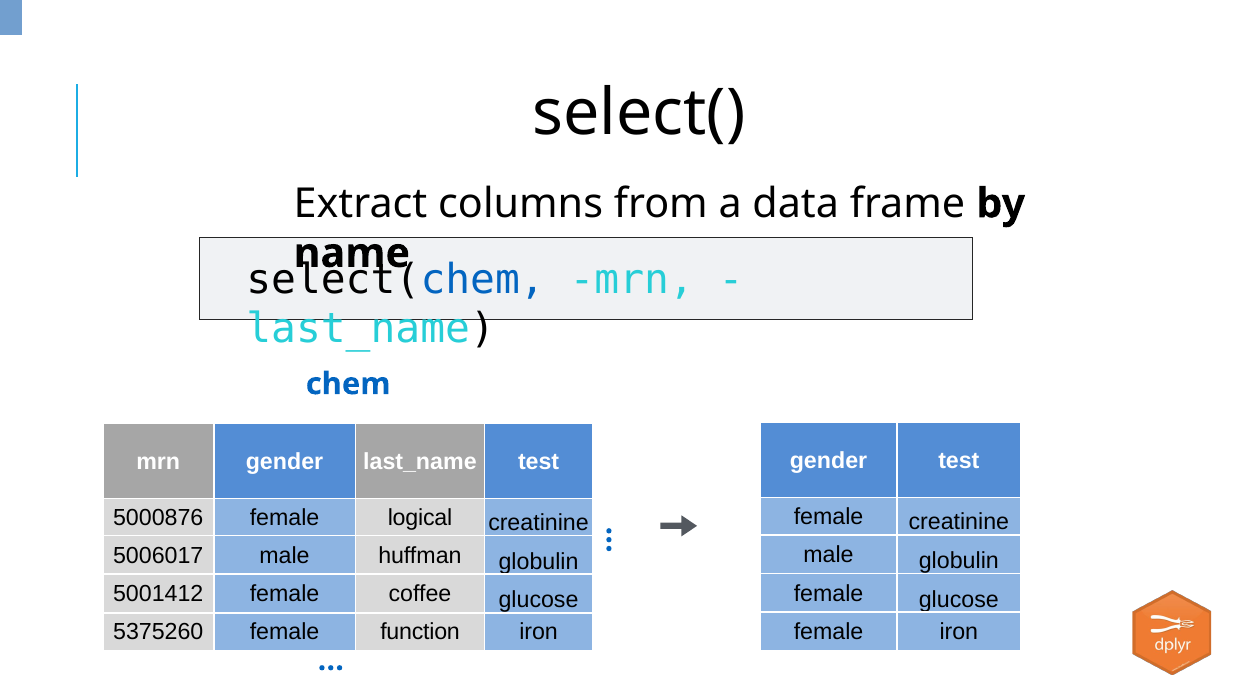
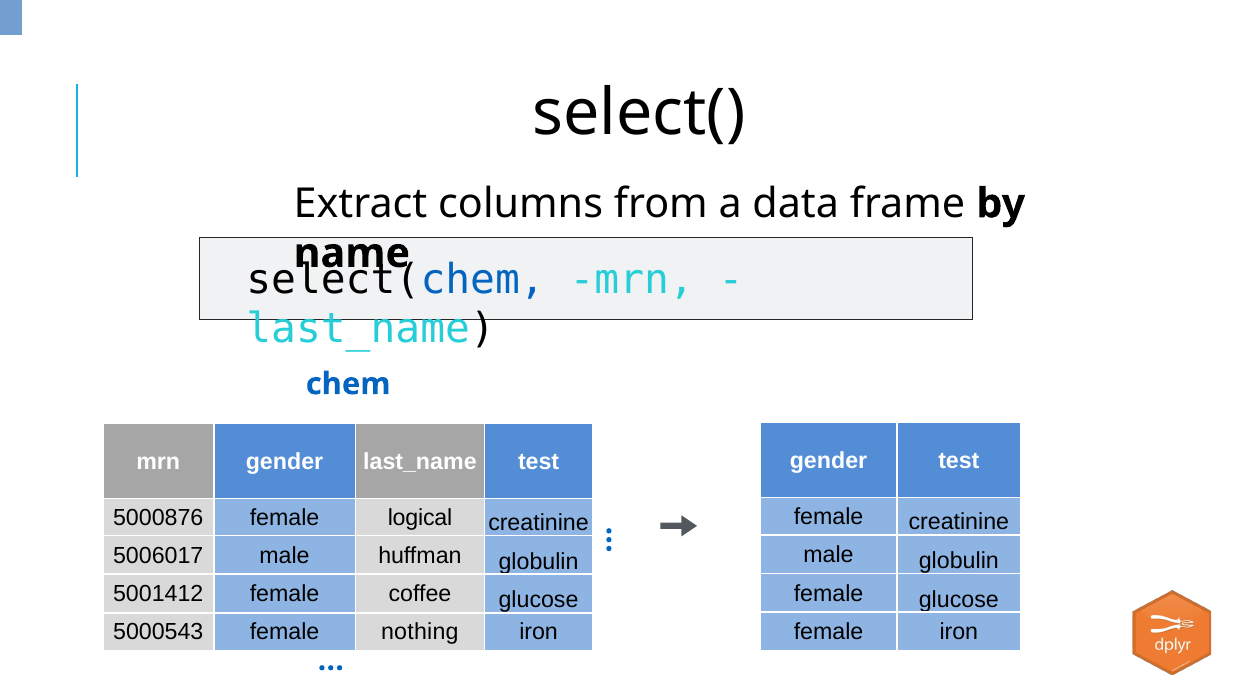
5375260: 5375260 -> 5000543 (158, 632)
function: function -> nothing (420, 632)
